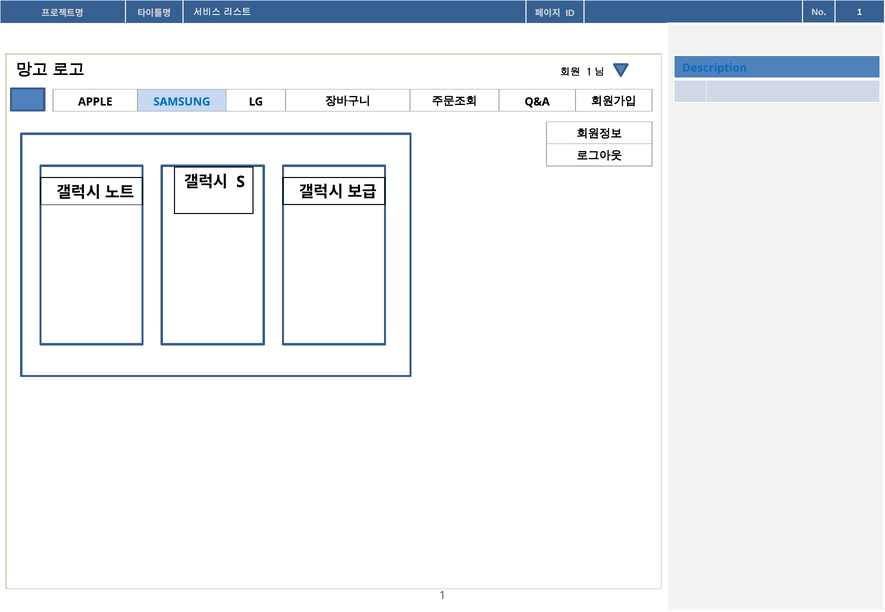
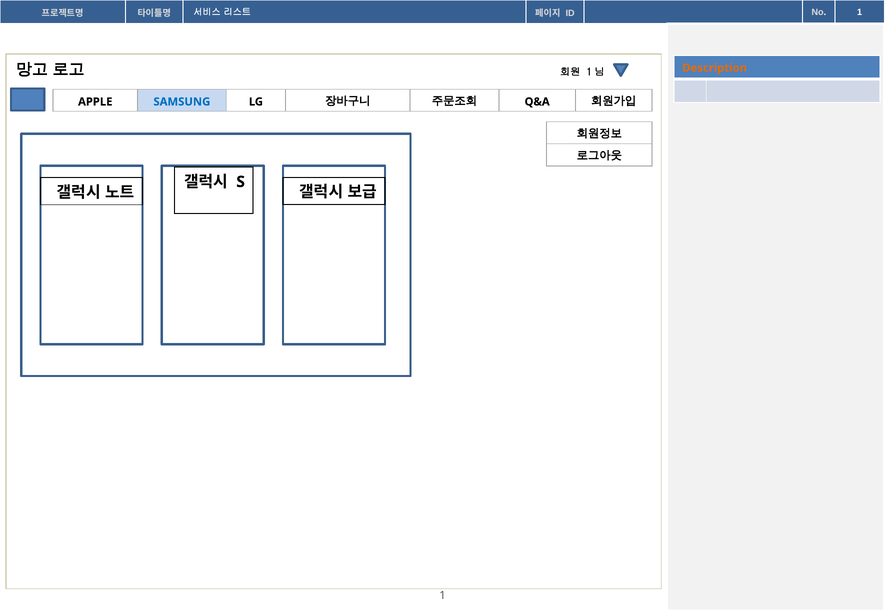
Description colour: blue -> orange (715, 68)
